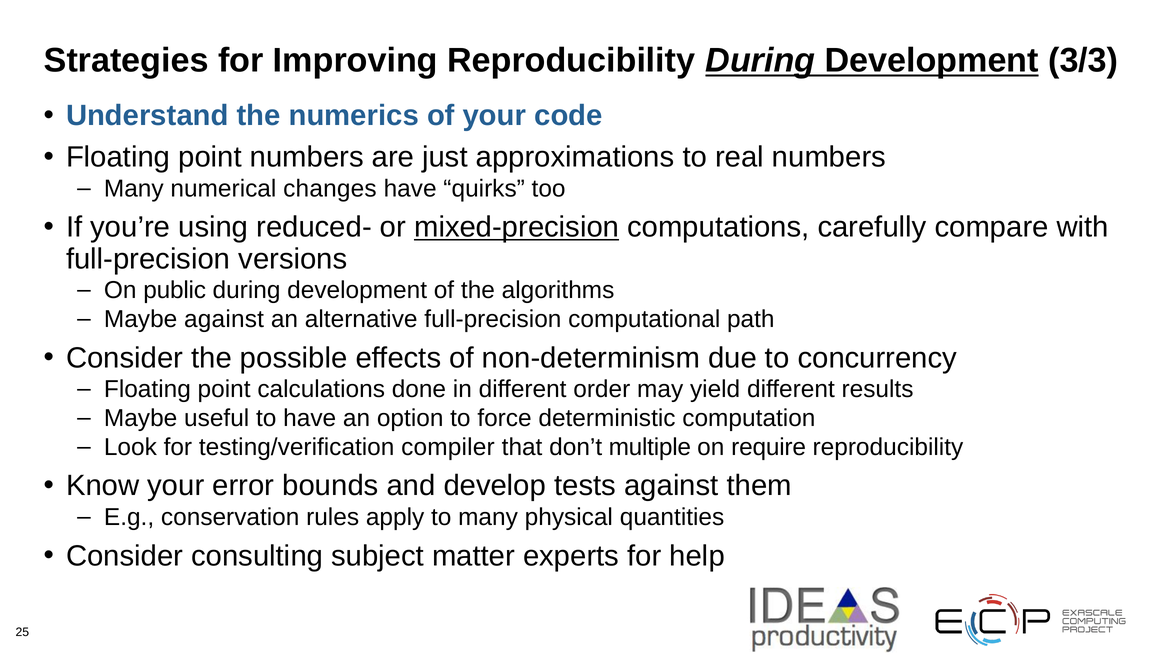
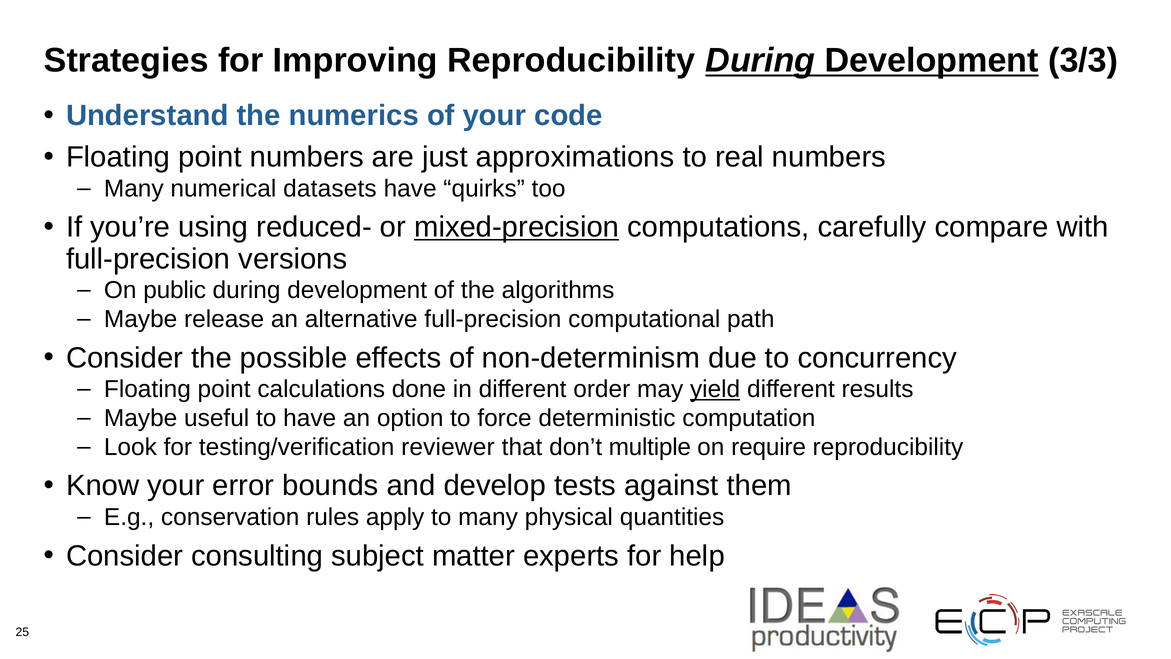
changes: changes -> datasets (330, 188)
Maybe against: against -> release (224, 319)
yield underline: none -> present (715, 389)
compiler: compiler -> reviewer (448, 447)
